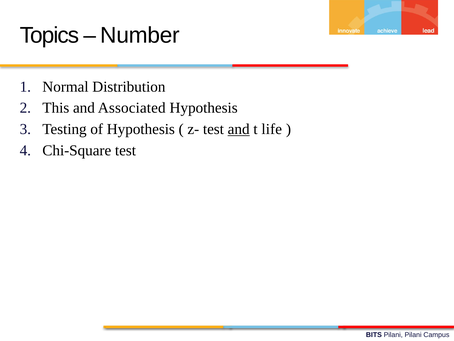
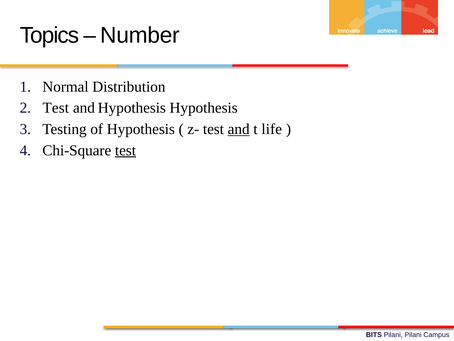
This: This -> Test (56, 108)
and Associated: Associated -> Hypothesis (132, 108)
test underline: none -> present (125, 150)
